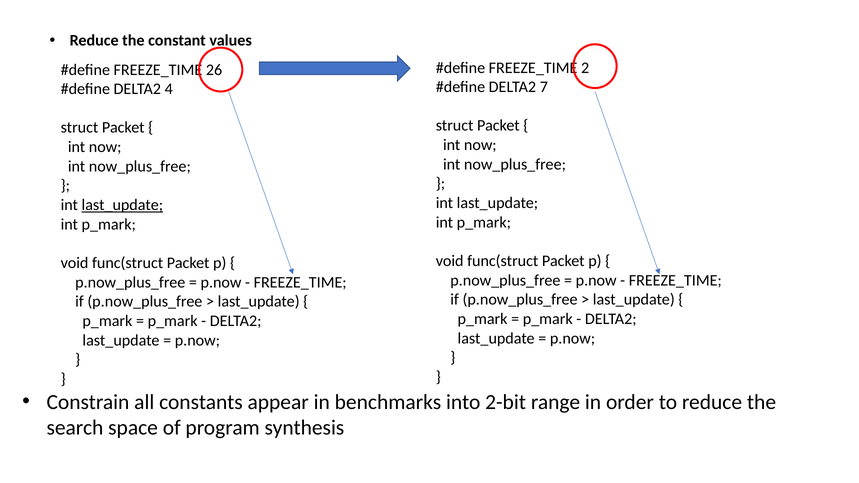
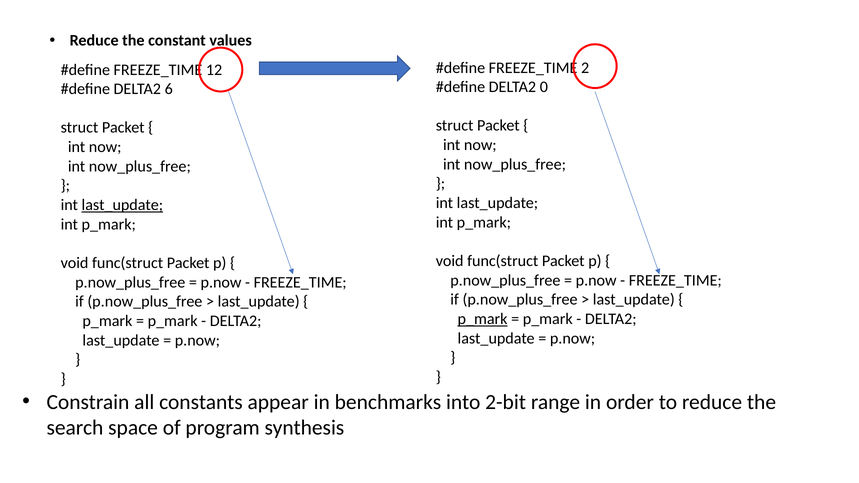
26: 26 -> 12 (214, 70)
7: 7 -> 0 (544, 87)
4: 4 -> 6 (169, 89)
p_mark underline: none -> present (483, 319)
